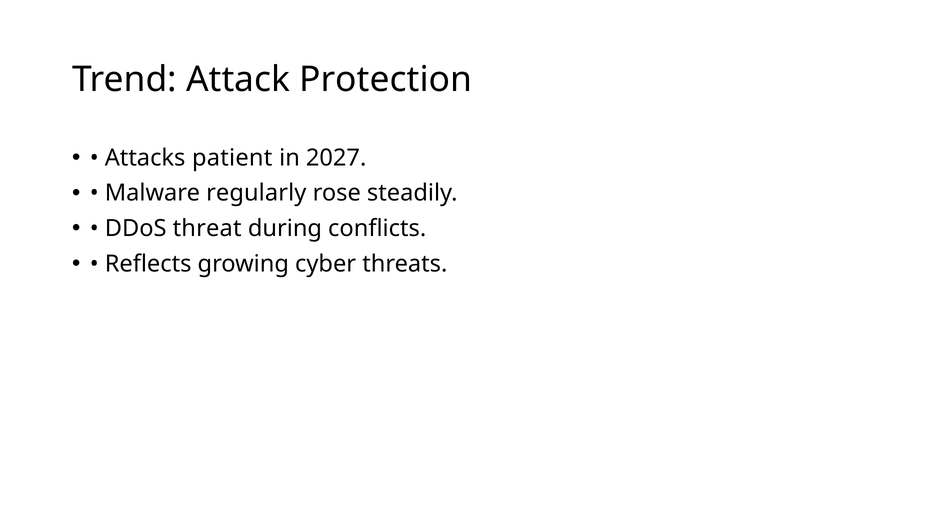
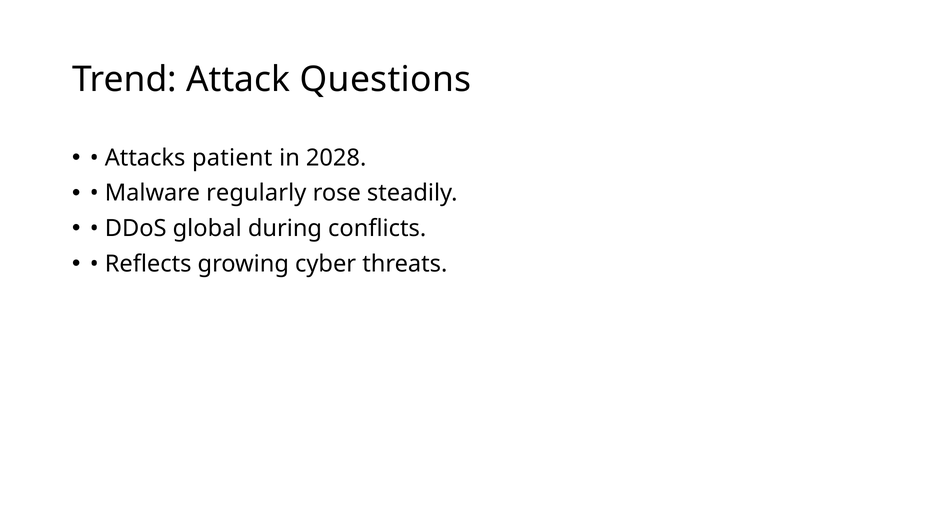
Protection: Protection -> Questions (386, 79)
2027: 2027 -> 2028 (336, 158)
threat: threat -> global (207, 228)
